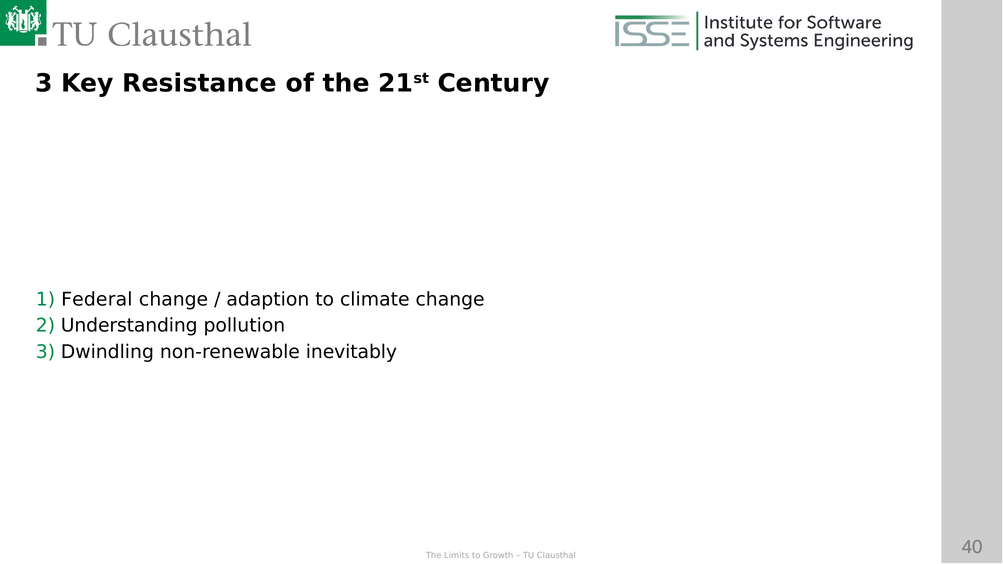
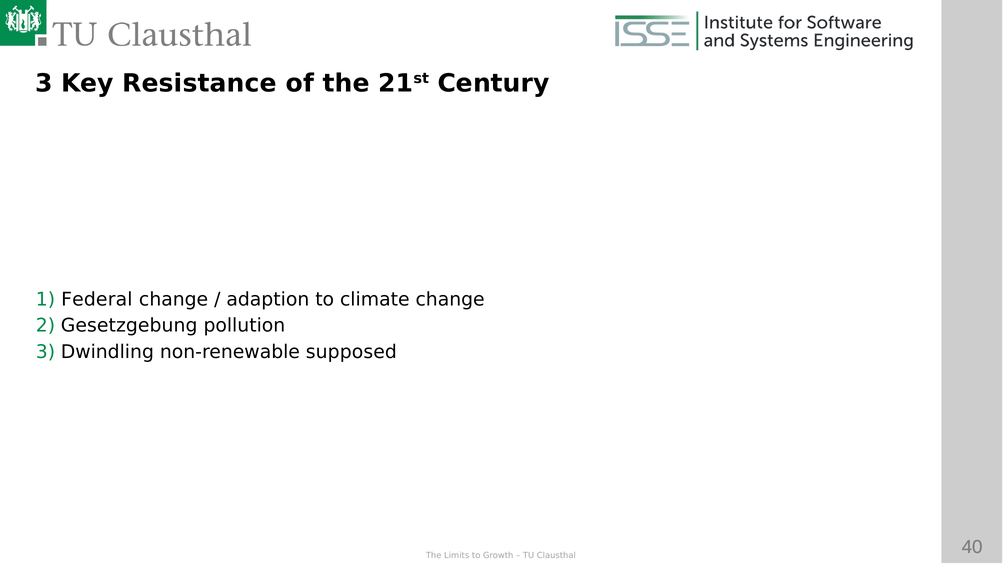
Understanding: Understanding -> Gesetzgebung (129, 326)
inevitably: inevitably -> supposed (351, 352)
